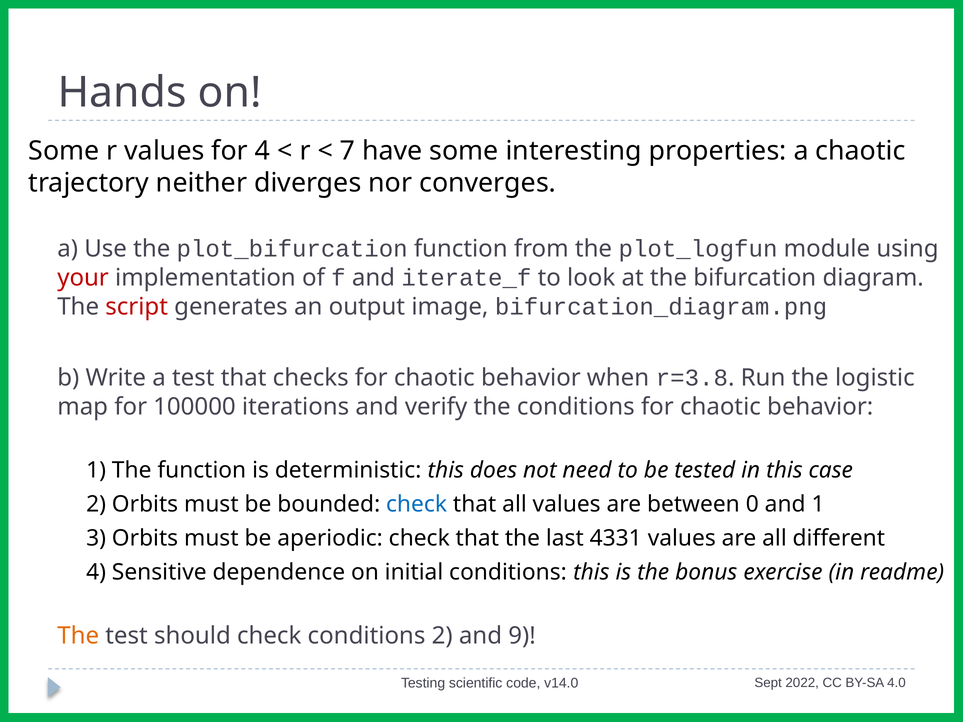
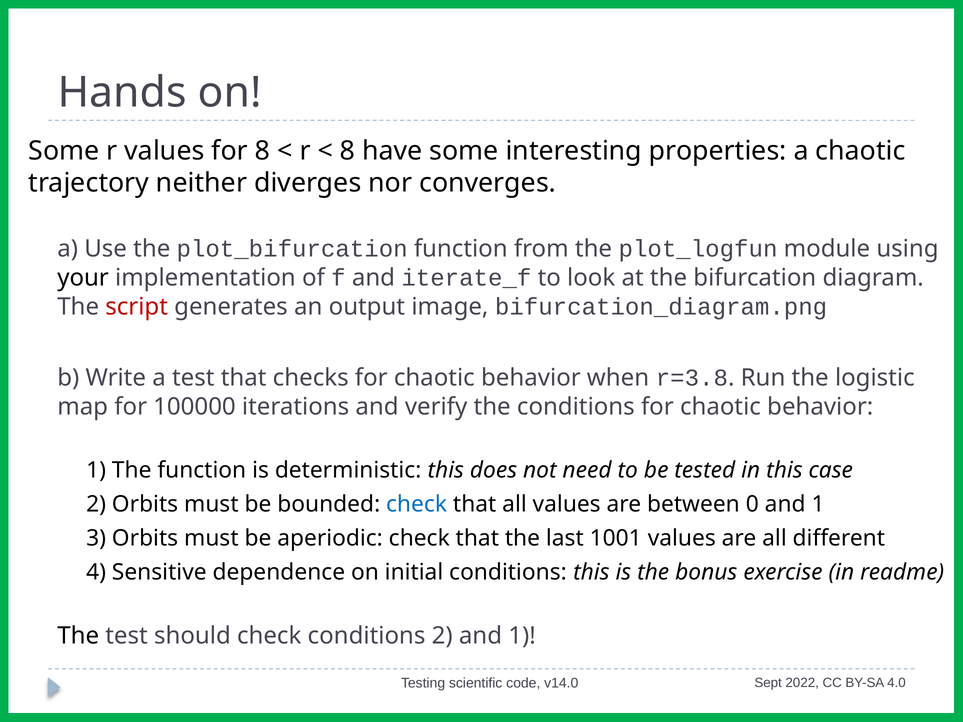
for 4: 4 -> 8 (263, 151)
7: 7 -> 8 (347, 151)
your colour: red -> black (83, 278)
4331: 4331 -> 1001 (616, 538)
The colour: orange -> black (78, 636)
2 and 9: 9 -> 1 (522, 636)
